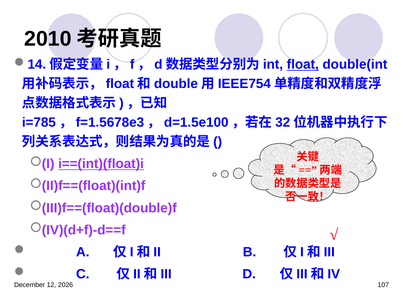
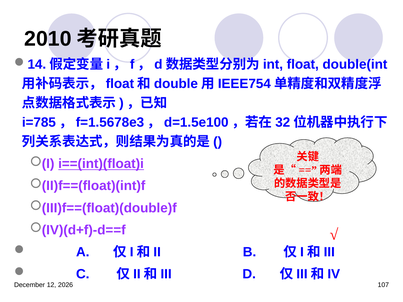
float underline: present -> none (303, 65)
